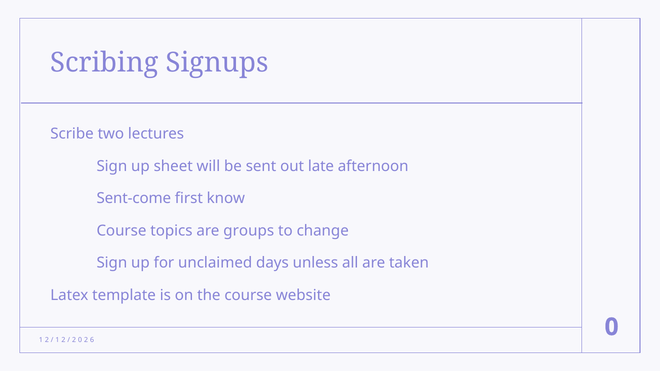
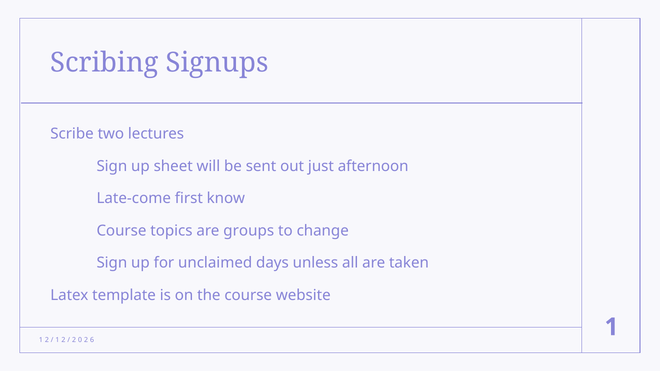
late: late -> just (321, 166)
Sent-come: Sent-come -> Late-come (134, 199)
6 0: 0 -> 1 (612, 327)
